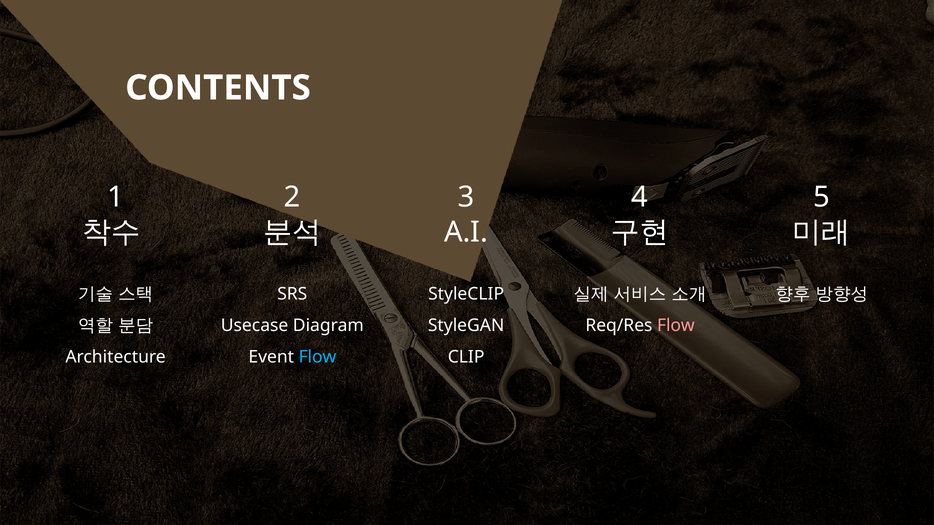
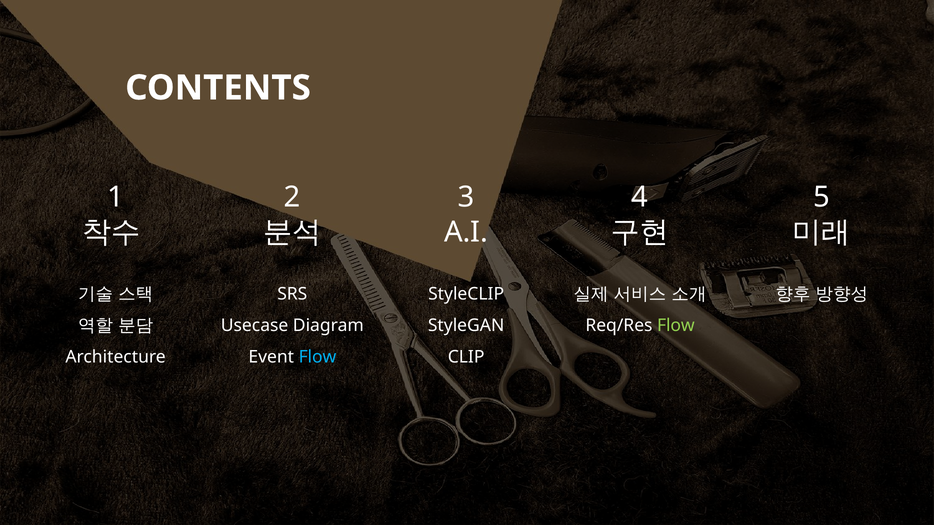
Flow colour: pink -> light green (676, 326)
